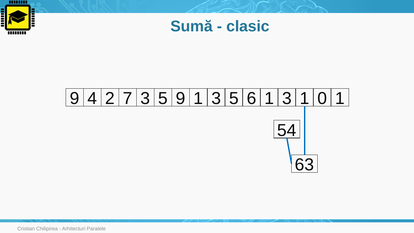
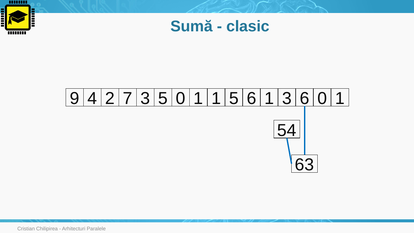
5 9: 9 -> 0 (181, 98)
3: 3 -> 1 (216, 98)
3 1: 1 -> 6 (305, 98)
